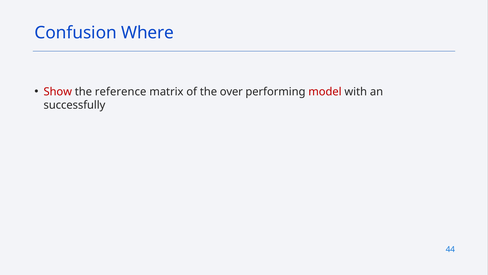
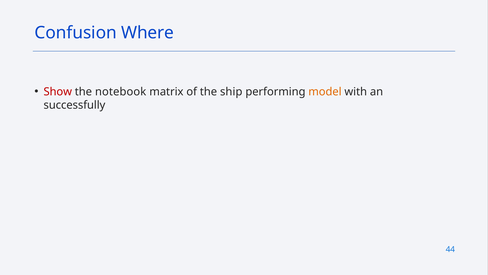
reference: reference -> notebook (121, 92)
over: over -> ship (231, 92)
model colour: red -> orange (325, 92)
